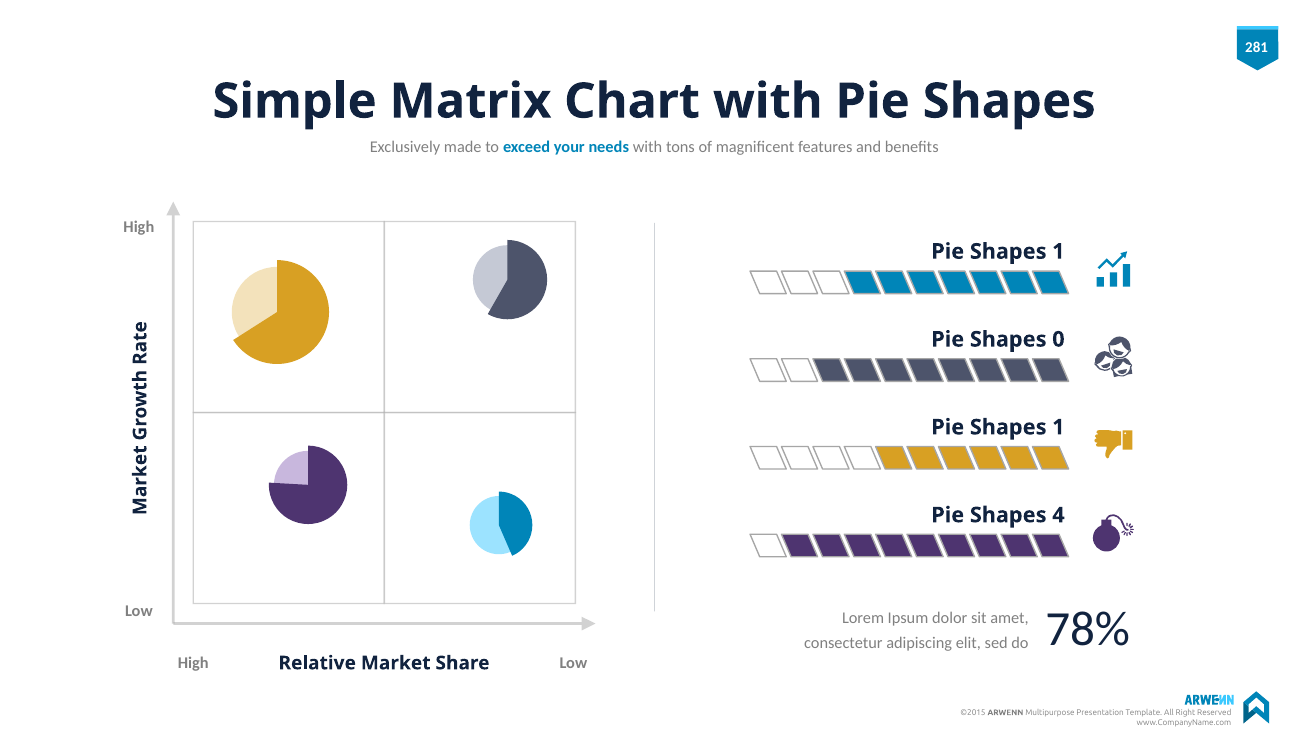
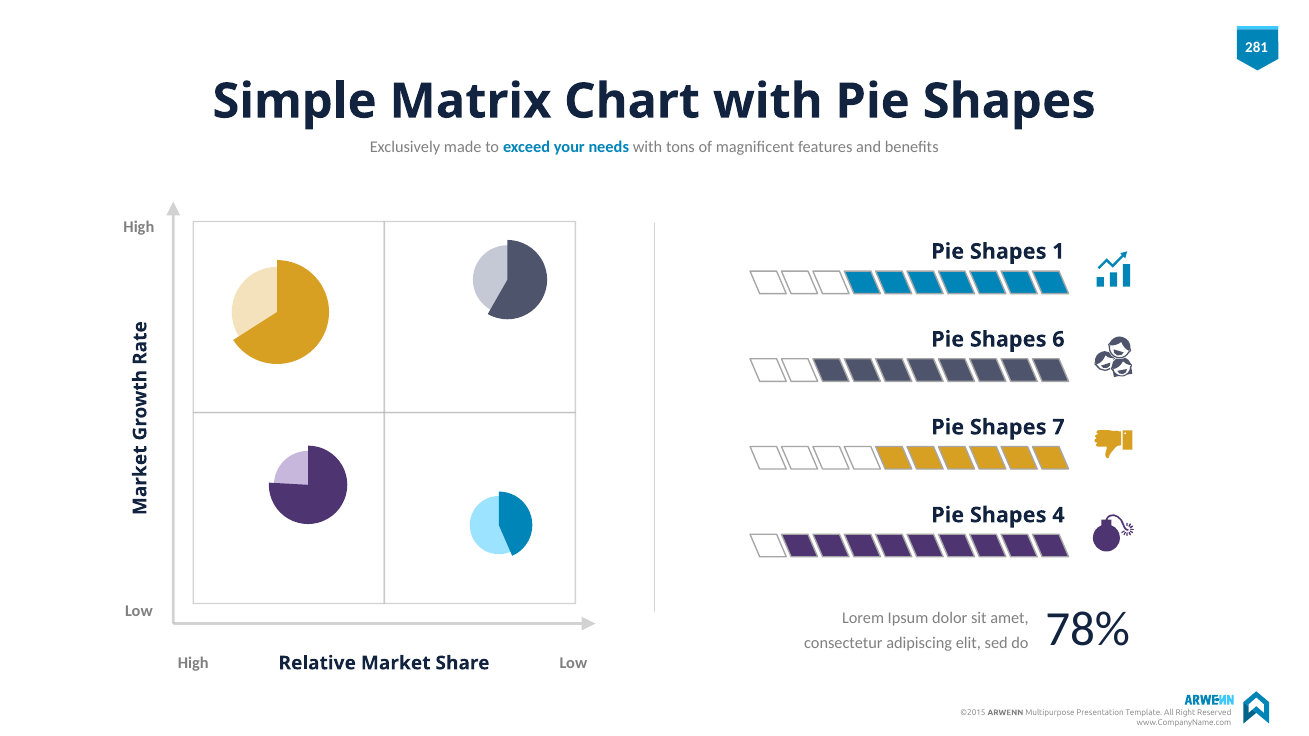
0: 0 -> 6 (1058, 340)
1: 1 -> 7 (1058, 427)
